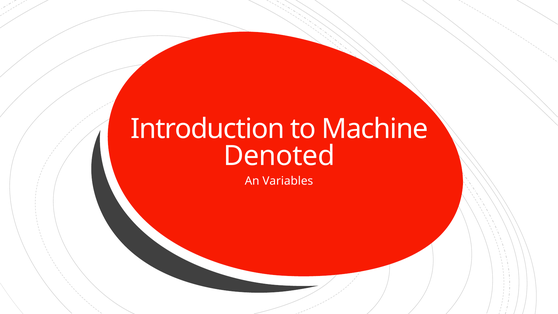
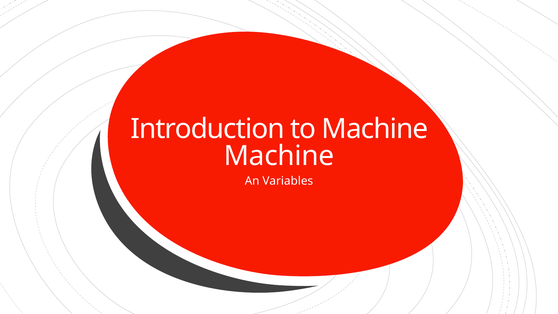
Denoted: Denoted -> Machine (279, 156)
